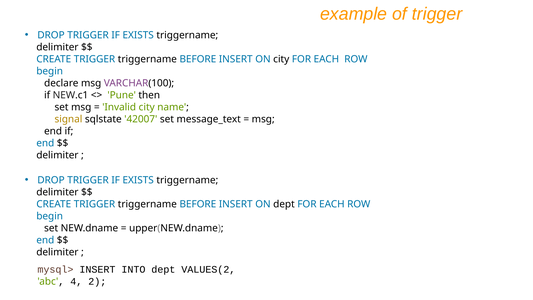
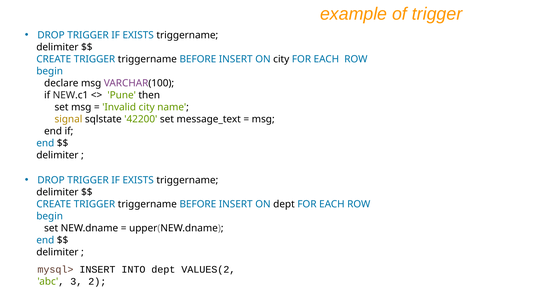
42007: 42007 -> 42200 (141, 119)
4: 4 -> 3 (76, 281)
